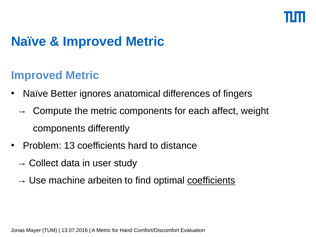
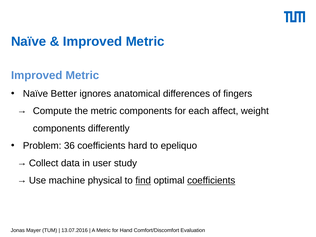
13: 13 -> 36 (69, 146)
distance: distance -> epeliquo (179, 146)
arbeiten: arbeiten -> physical (105, 181)
find underline: none -> present (143, 181)
